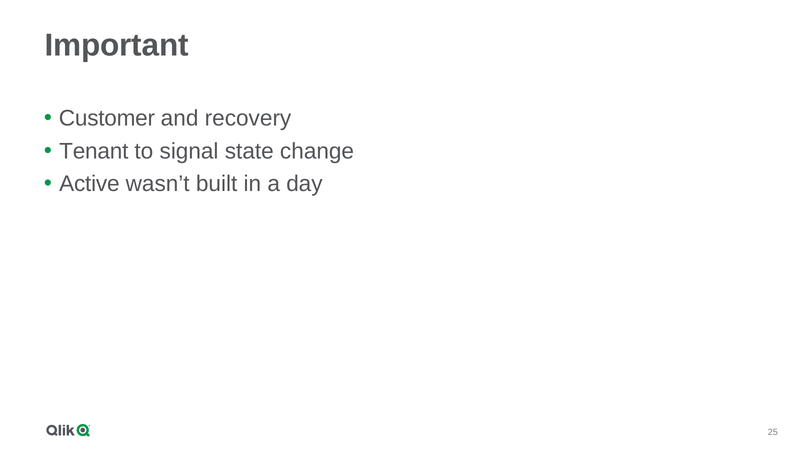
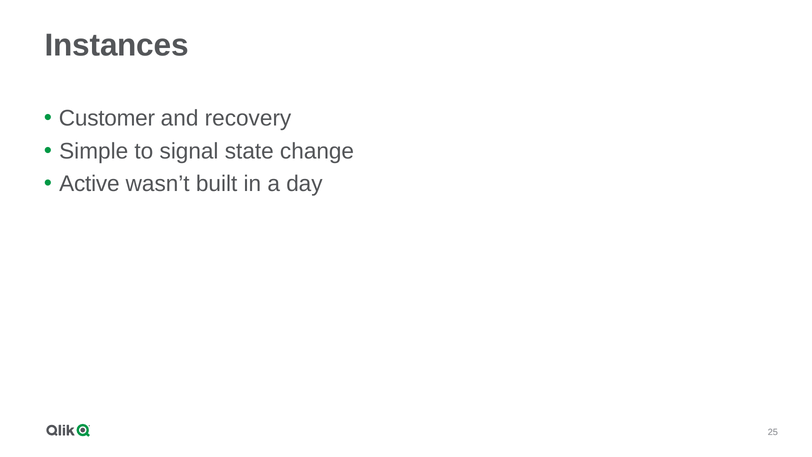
Important: Important -> Instances (117, 45)
Tenant: Tenant -> Simple (94, 151)
